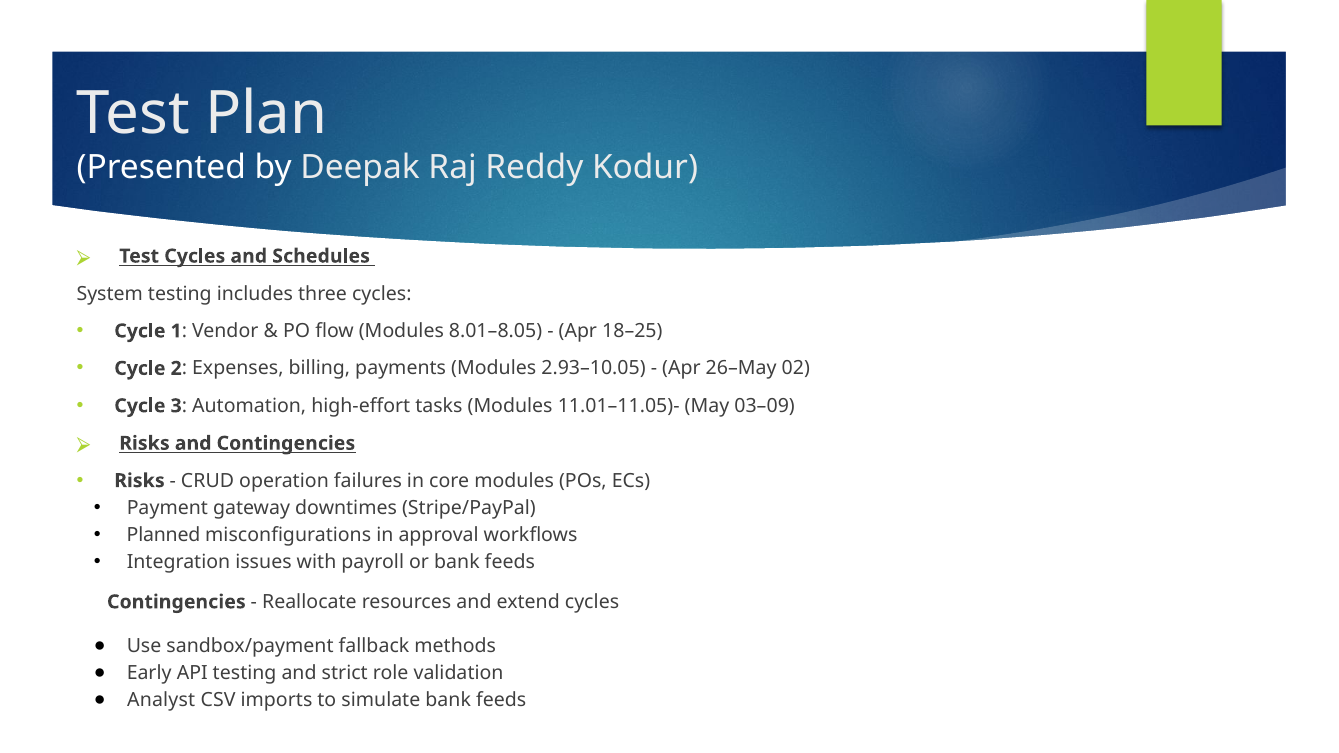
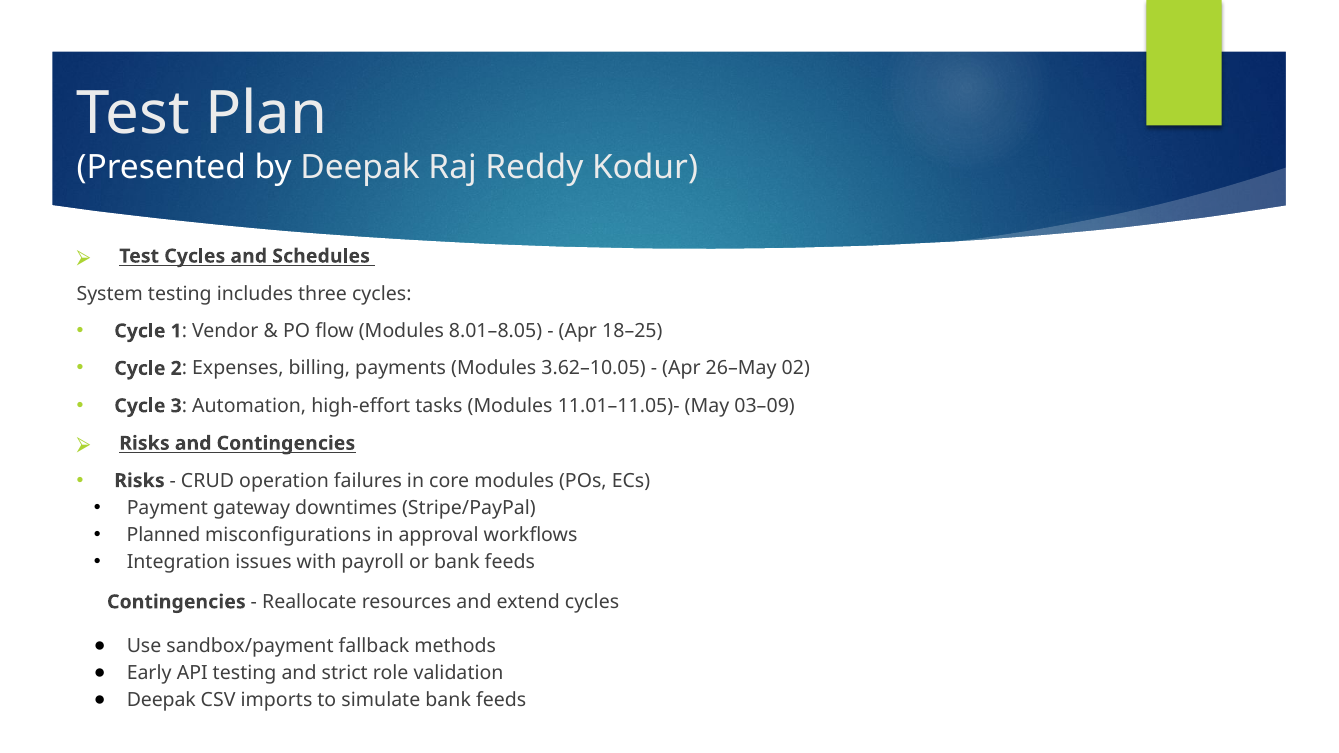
2.93–10.05: 2.93–10.05 -> 3.62–10.05 (594, 369)
Analyst: Analyst -> Deepak (161, 700)
